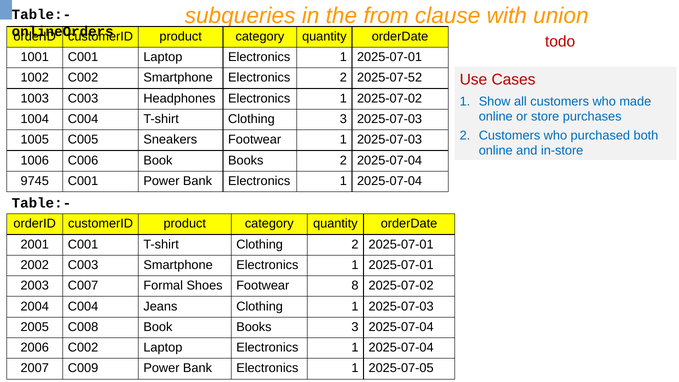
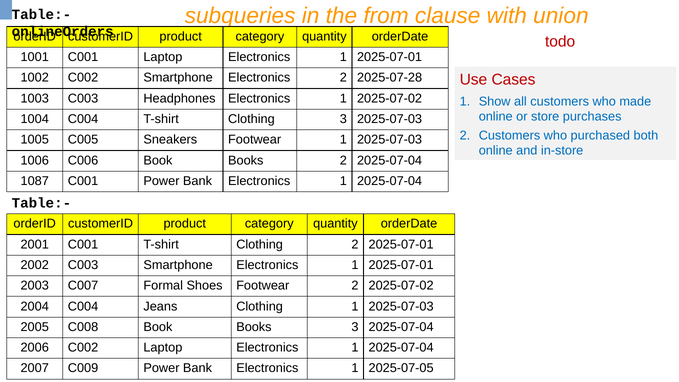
2025-07-52: 2025-07-52 -> 2025-07-28 (390, 78)
9745: 9745 -> 1087 (35, 181)
Footwear 8: 8 -> 2 (355, 286)
